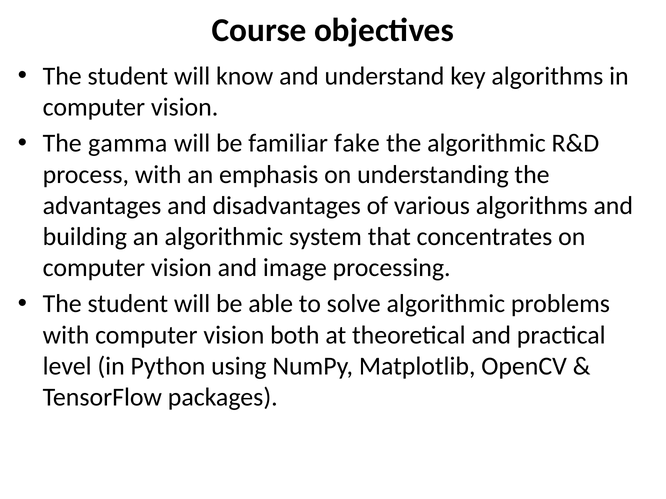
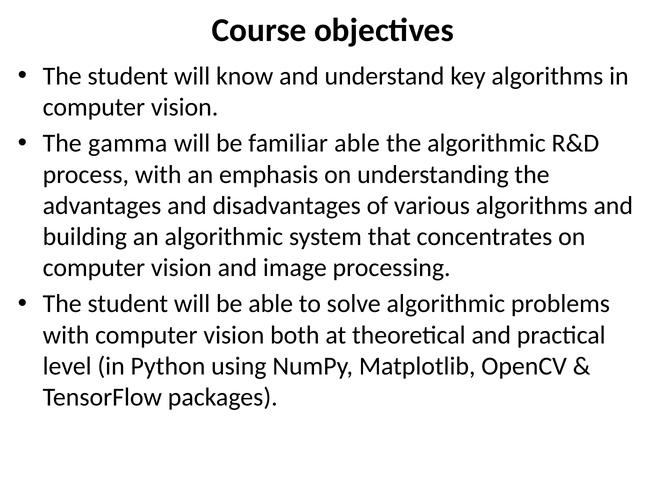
familiar fake: fake -> able (357, 144)
